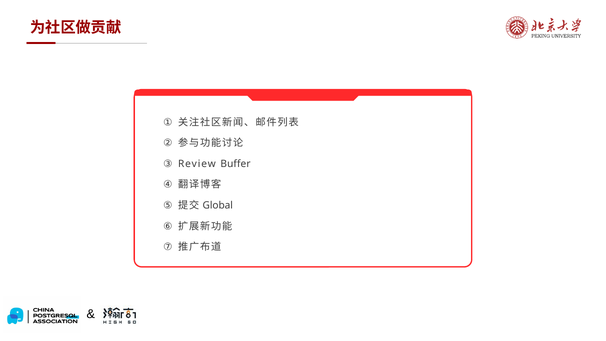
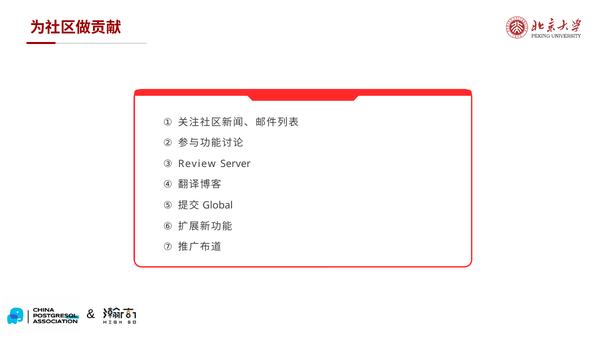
Buffer: Buffer -> Server (236, 164)
